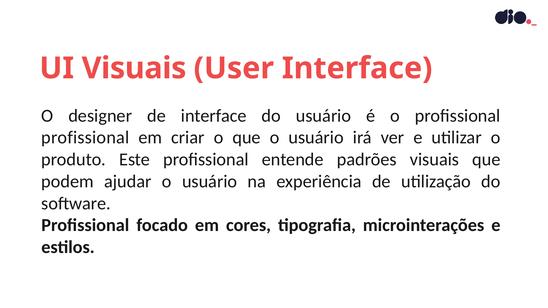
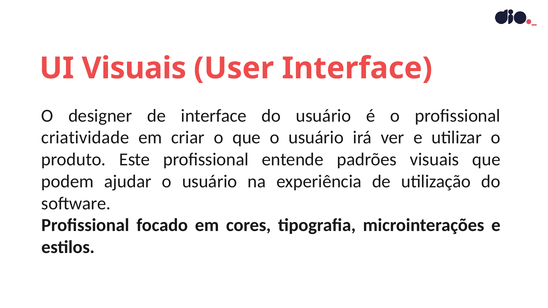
profissional: profissional -> criatividade (85, 138)
